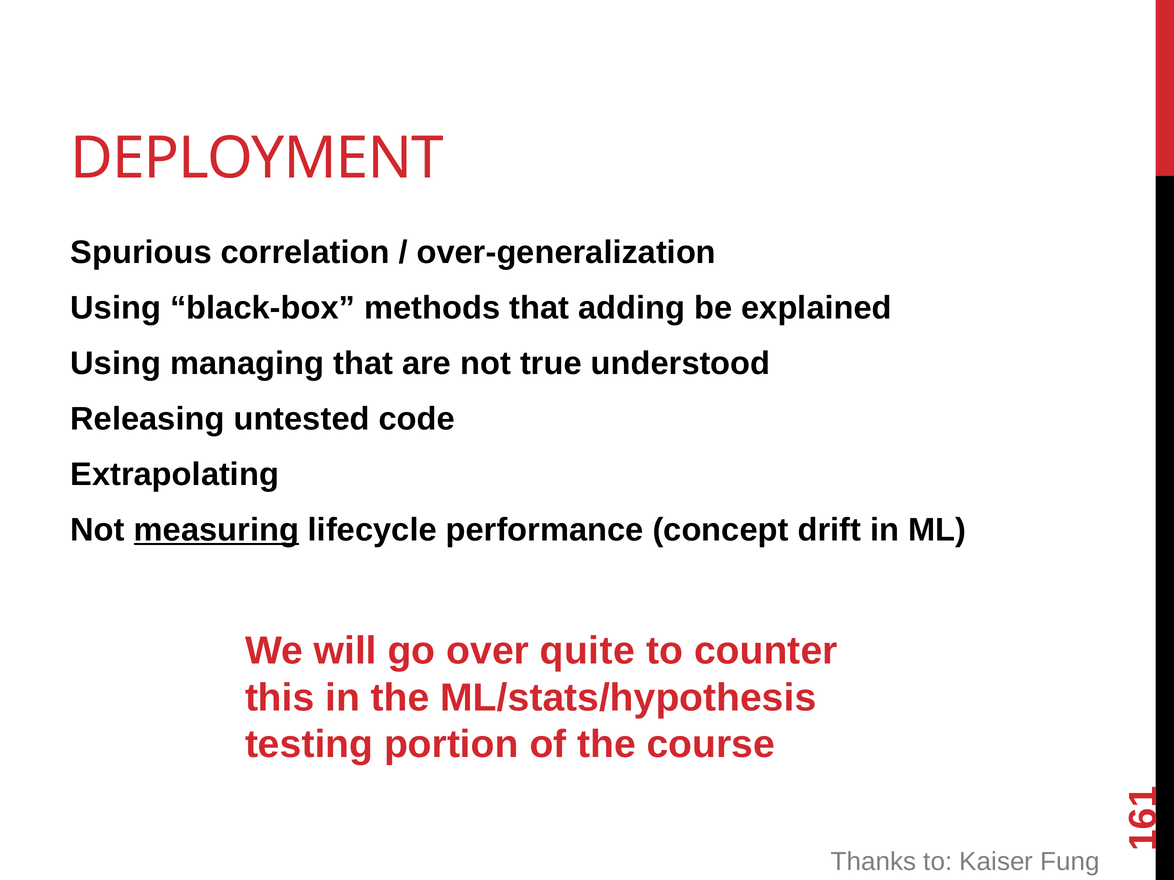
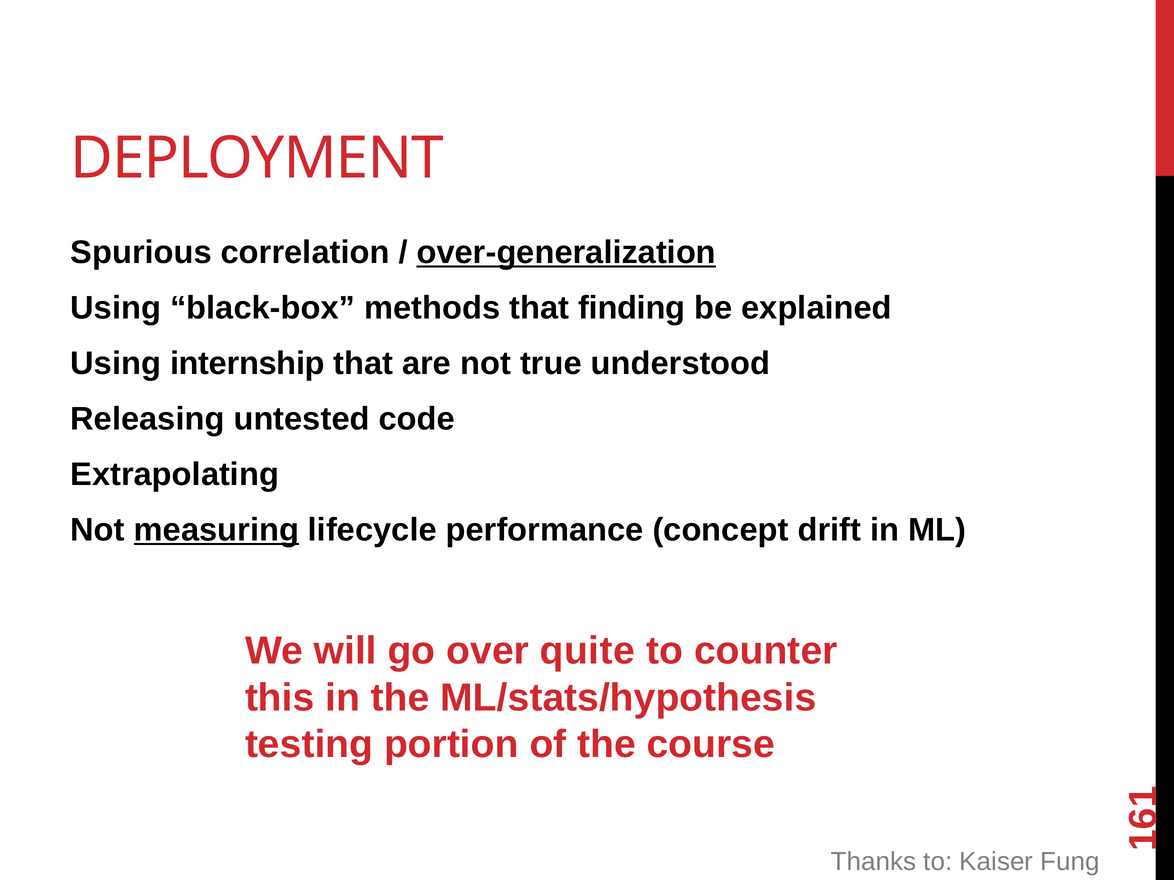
over-generalization underline: none -> present (566, 253)
adding: adding -> finding (632, 308)
managing: managing -> internship (247, 364)
